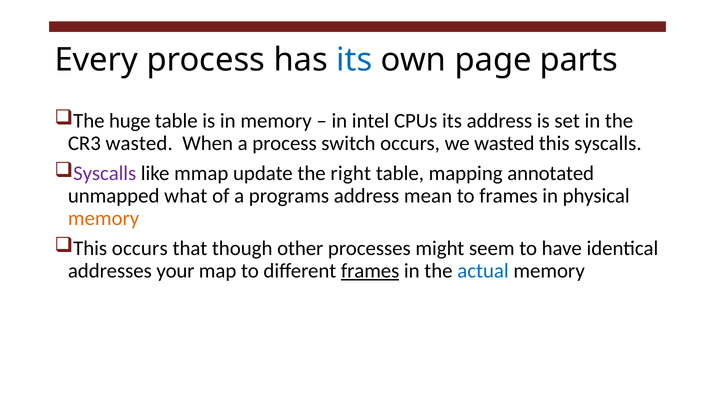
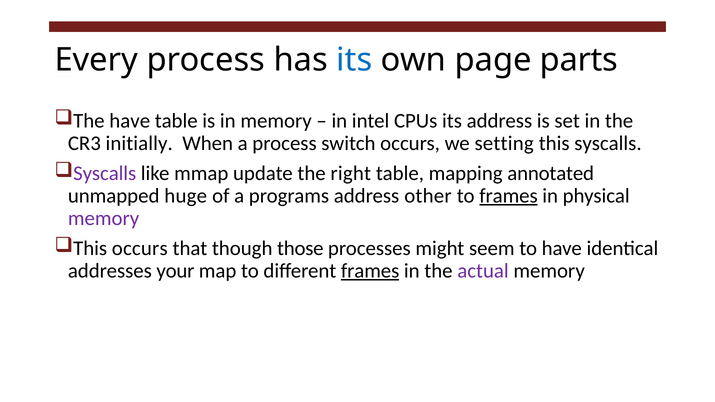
The huge: huge -> have (130, 121)
CR3 wasted: wasted -> initially (139, 143)
we wasted: wasted -> setting (504, 143)
what: what -> huge (186, 196)
mean: mean -> other (428, 196)
frames underline: none -> present (508, 196)
memory colour: orange -> purple (104, 218)
other: other -> those (300, 248)
actual colour: blue -> purple (483, 271)
